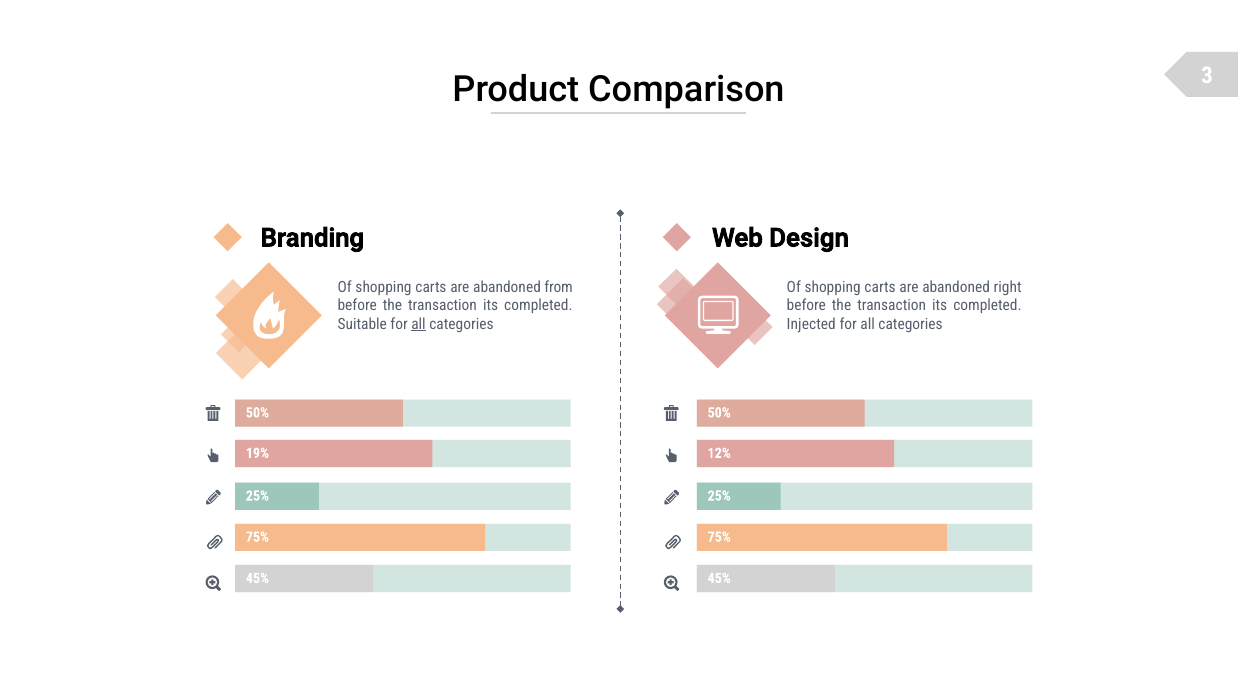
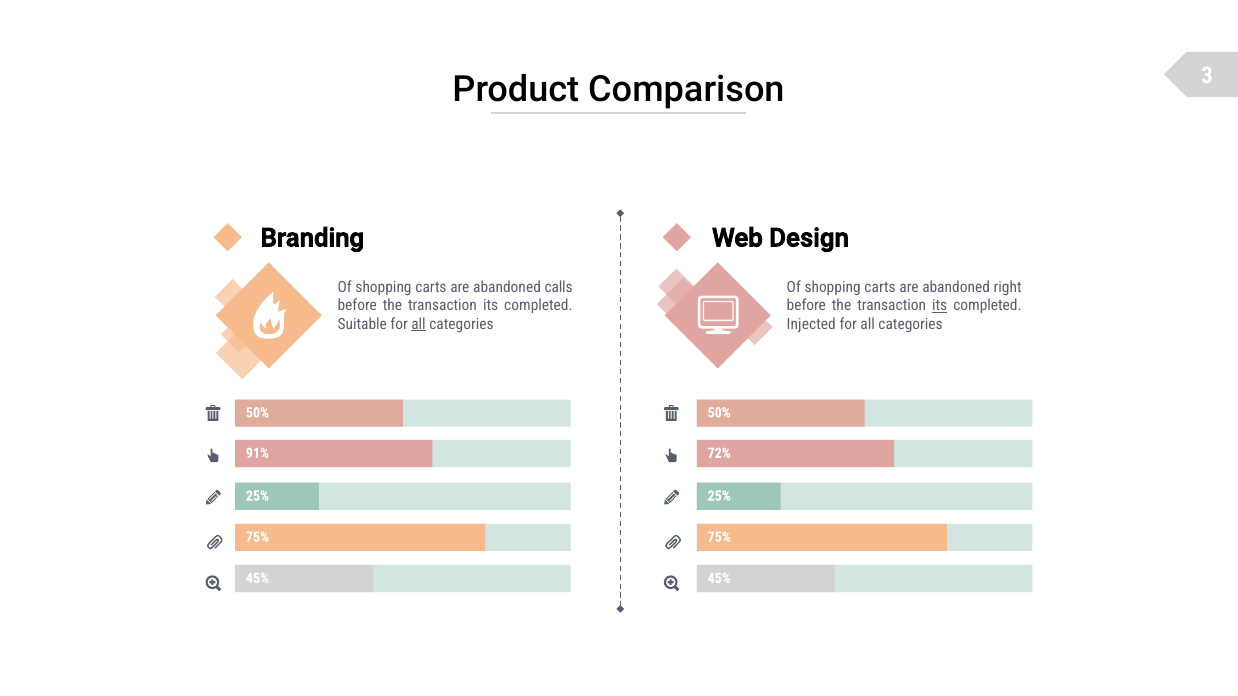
from: from -> calls (559, 287)
its underline: none -> present (940, 306)
19%: 19% -> 91% (257, 453)
12%: 12% -> 72% (719, 453)
